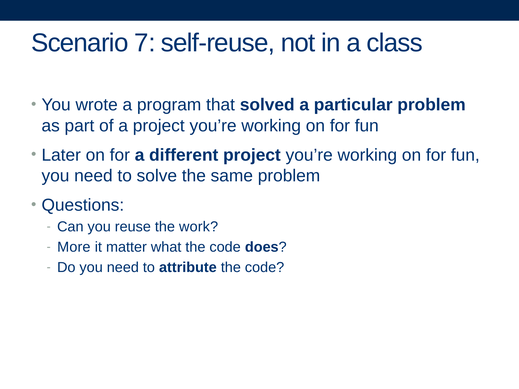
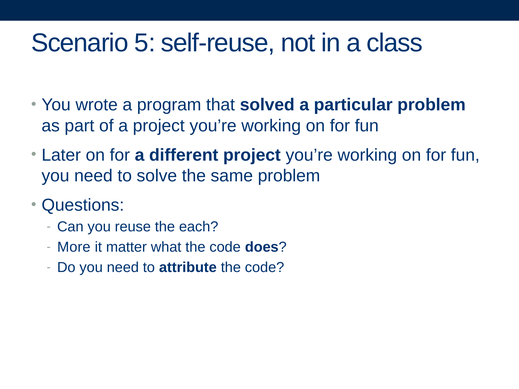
7: 7 -> 5 (145, 43)
work: work -> each (199, 227)
